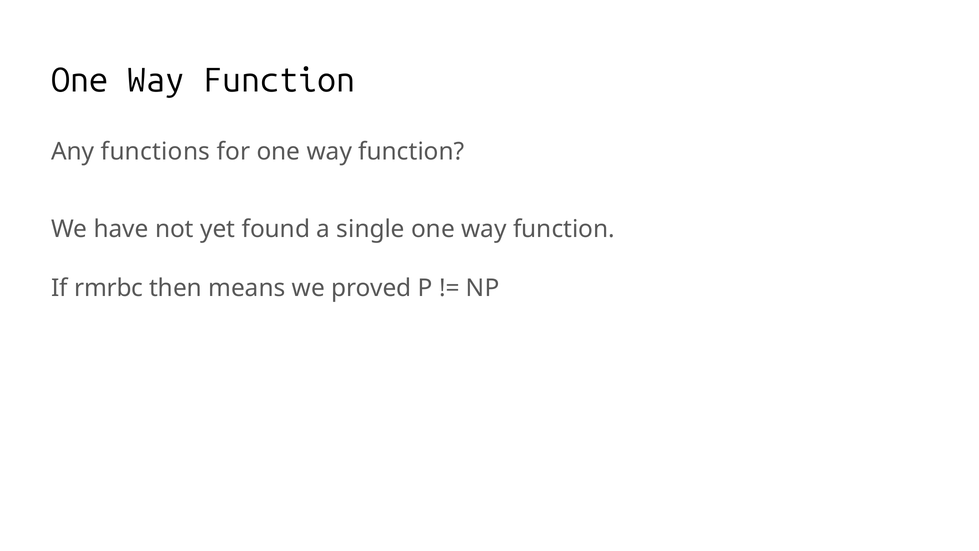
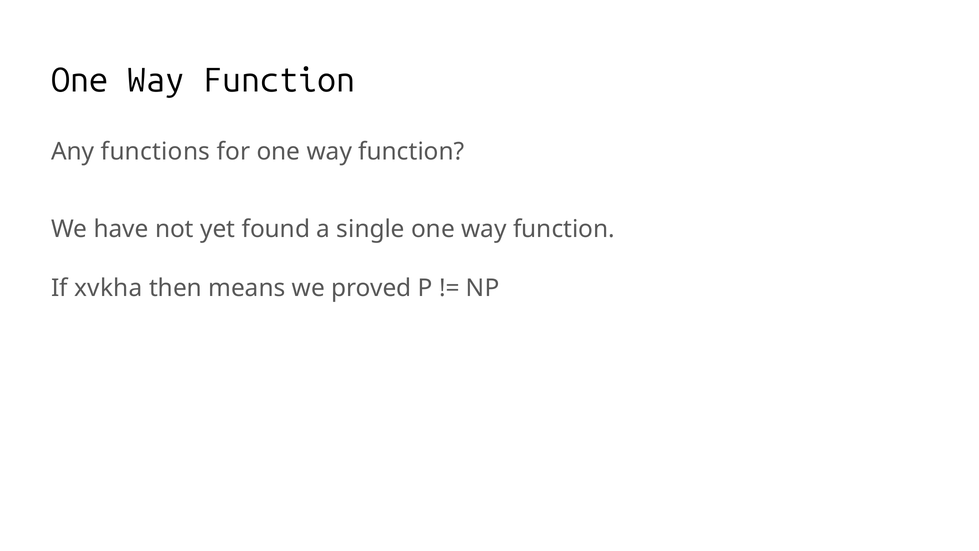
rmrbc: rmrbc -> xvkha (108, 288)
